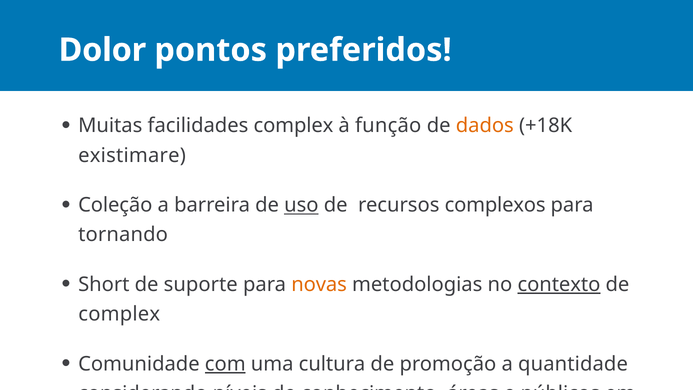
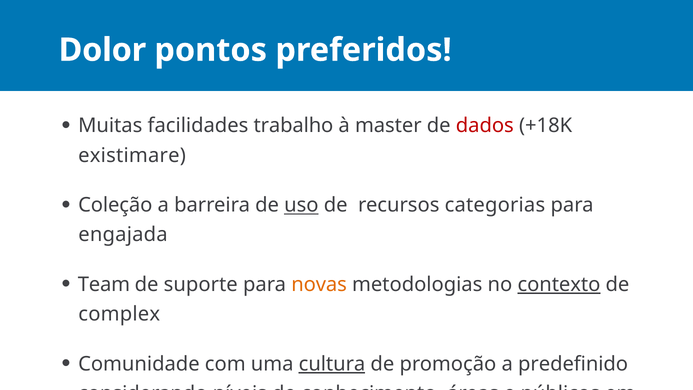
facilidades complex: complex -> trabalho (293, 126)
função: função -> master (388, 126)
dados colour: orange -> red (485, 126)
complexos: complexos -> categorias (495, 205)
tornando: tornando -> engajada (123, 235)
Short: Short -> Team (104, 284)
com underline: present -> none (225, 364)
cultura underline: none -> present (332, 364)
quantidade: quantidade -> predefinido (573, 364)
